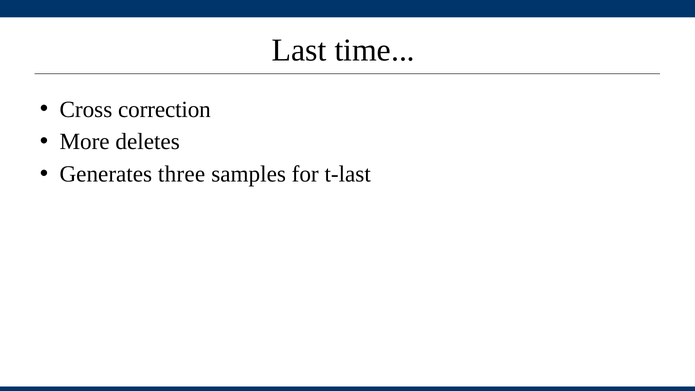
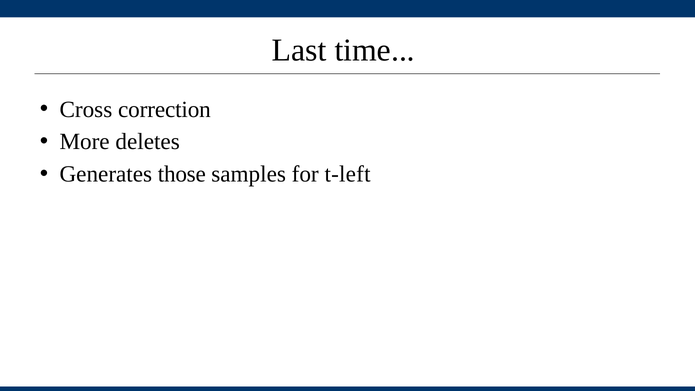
three: three -> those (182, 174)
t-last: t-last -> t-left (348, 174)
